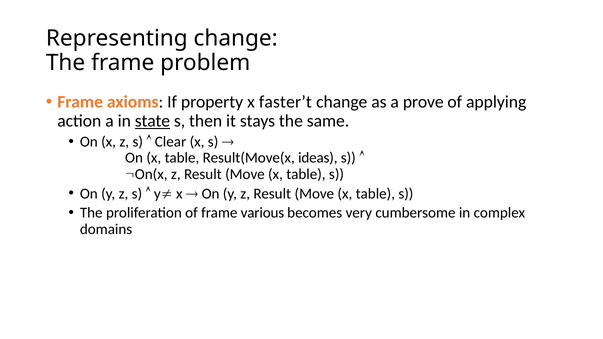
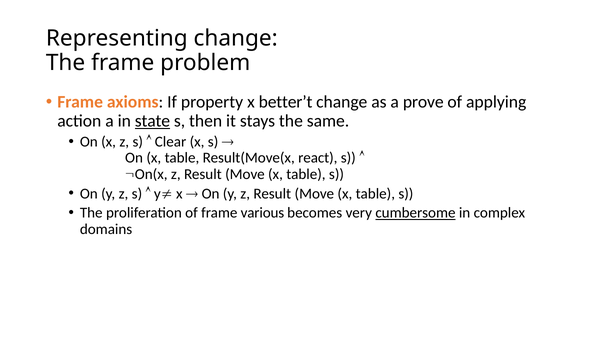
faster’t: faster’t -> better’t (286, 102)
ideas: ideas -> react (318, 158)
cumbersome underline: none -> present (415, 213)
